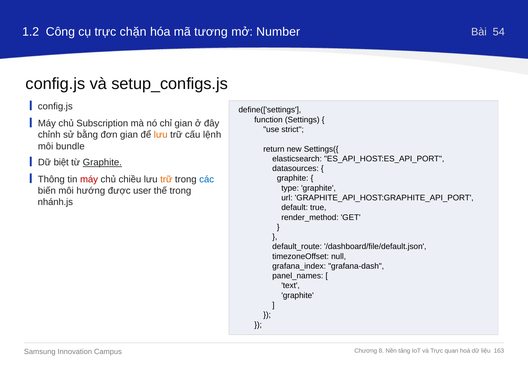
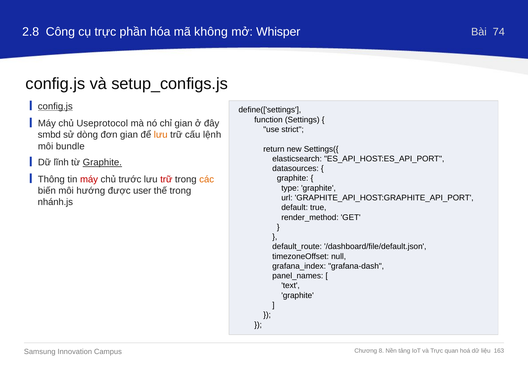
1.2: 1.2 -> 2.8 (31, 32)
chặn: chặn -> phần (133, 32)
tương: tương -> không (211, 32)
Number: Number -> Whisper (278, 32)
54: 54 -> 74 (499, 32)
config.js underline: none -> present (55, 106)
Subscription: Subscription -> Useprotocol (102, 123)
chỉnh: chỉnh -> smbd (49, 135)
bằng: bằng -> dòng (87, 135)
biệt: biệt -> lĩnh (61, 162)
chiều: chiều -> trước (130, 179)
trữ colour: orange -> red (166, 179)
các colour: blue -> orange (207, 179)
